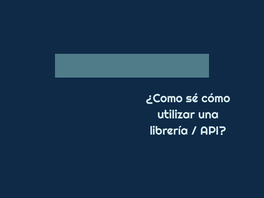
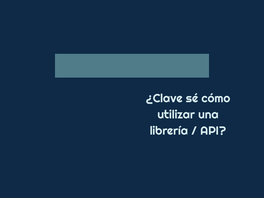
¿Como: ¿Como -> ¿Clave (164, 98)
